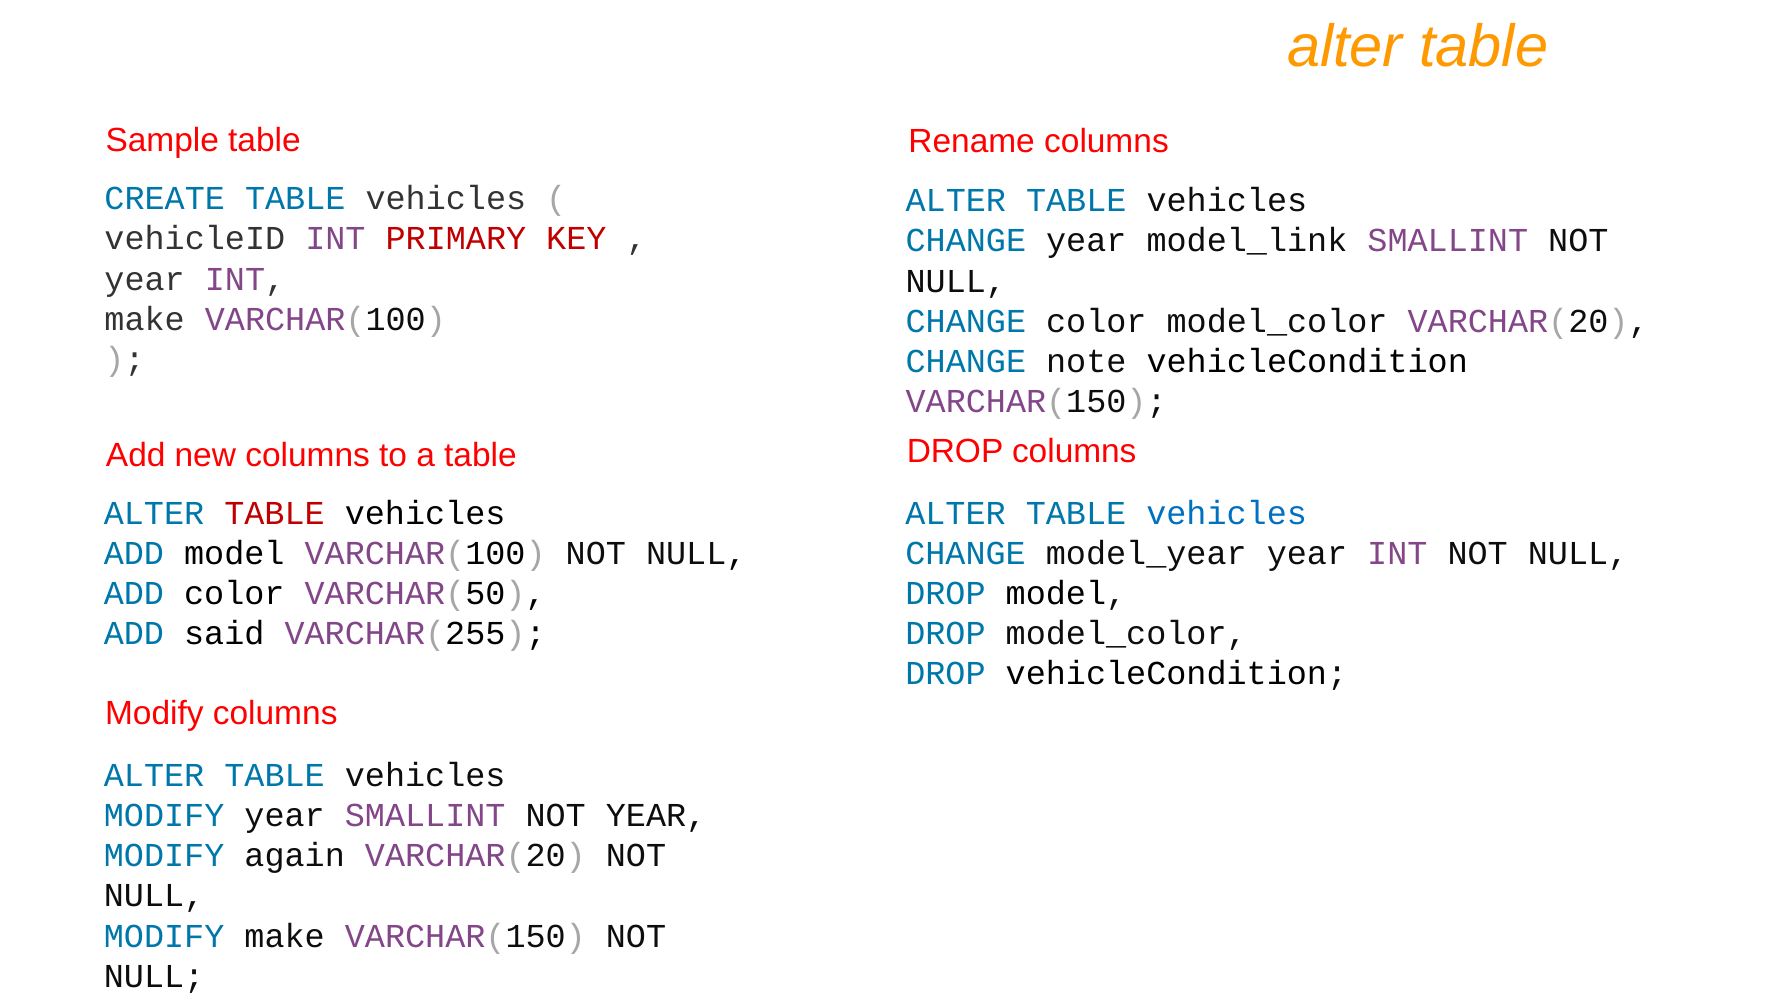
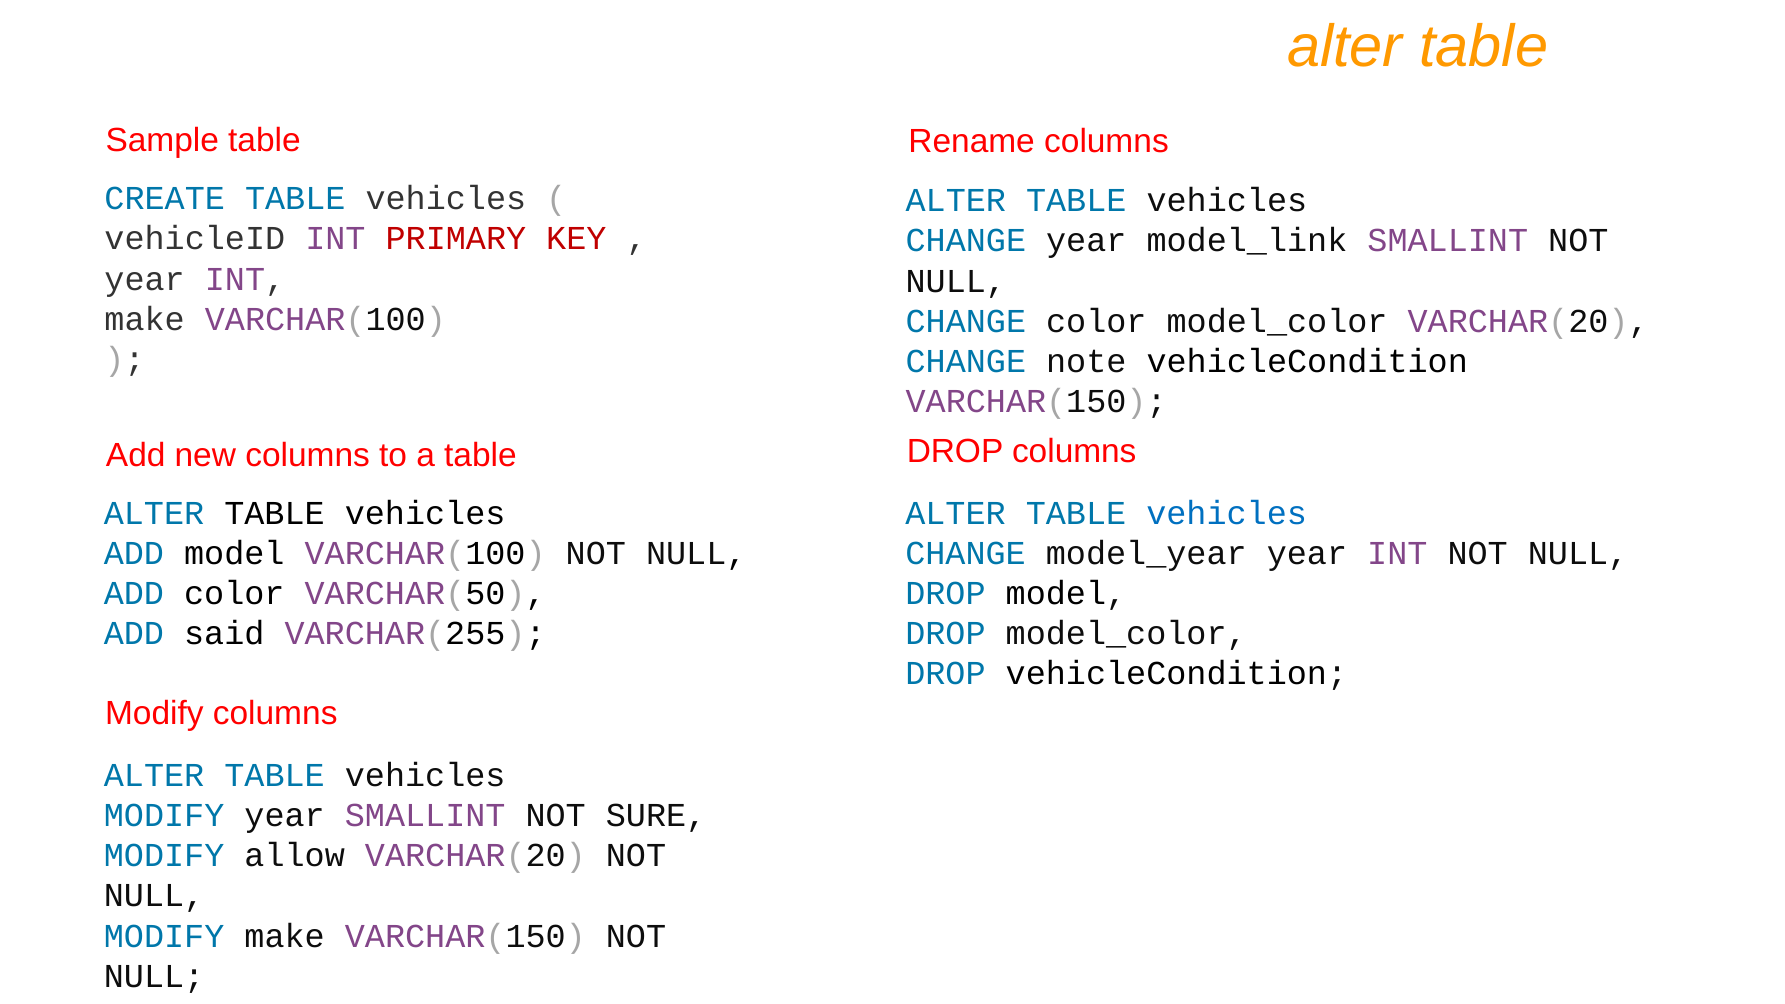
TABLE colour: red -> black (275, 513)
NOT YEAR: YEAR -> SURE (656, 816)
again: again -> allow (295, 856)
